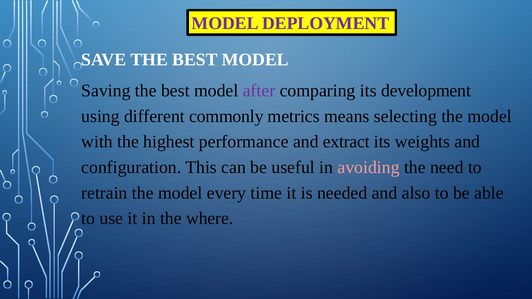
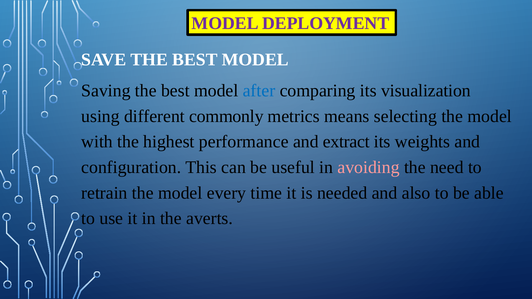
after colour: purple -> blue (259, 91)
development: development -> visualization (426, 91)
where: where -> averts (210, 219)
